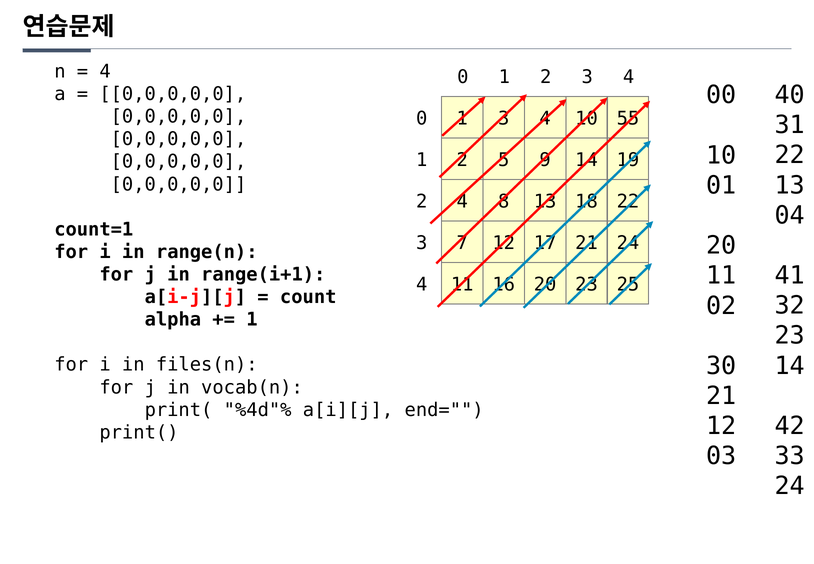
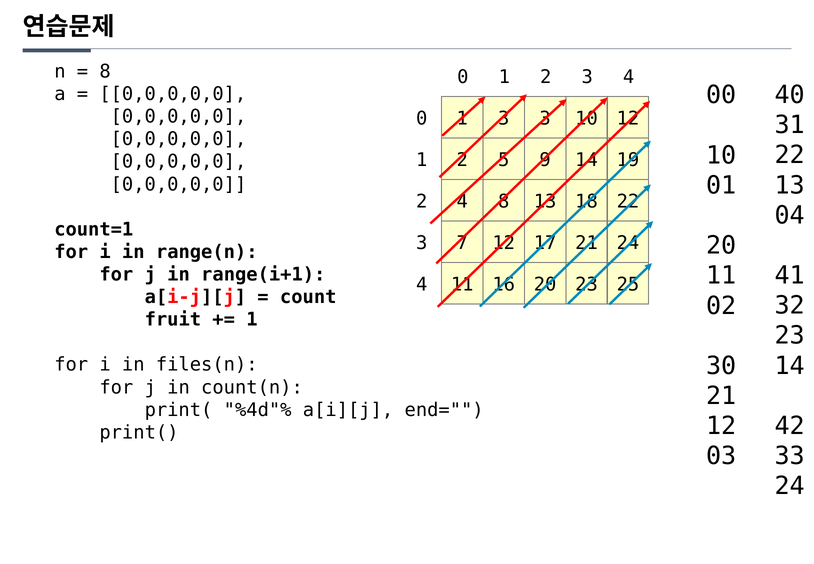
4: 4 -> 8 (105, 71)
1 3 4: 4 -> 3 (545, 119)
10 55: 55 -> 12 (628, 119)
alpha: alpha -> fruit (173, 319)
vocab(n: vocab(n -> count(n (252, 387)
